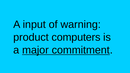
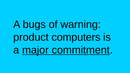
input: input -> bugs (34, 25)
